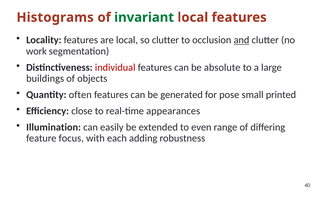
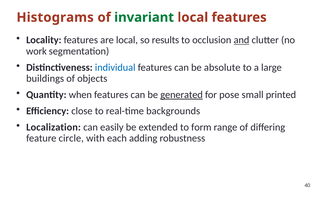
so clutter: clutter -> results (165, 40)
individual colour: red -> blue (115, 67)
often: often -> when (80, 94)
generated underline: none -> present (182, 94)
appearances: appearances -> backgrounds (173, 111)
Illumination: Illumination -> Localization (54, 127)
even: even -> form (201, 127)
focus: focus -> circle (71, 138)
